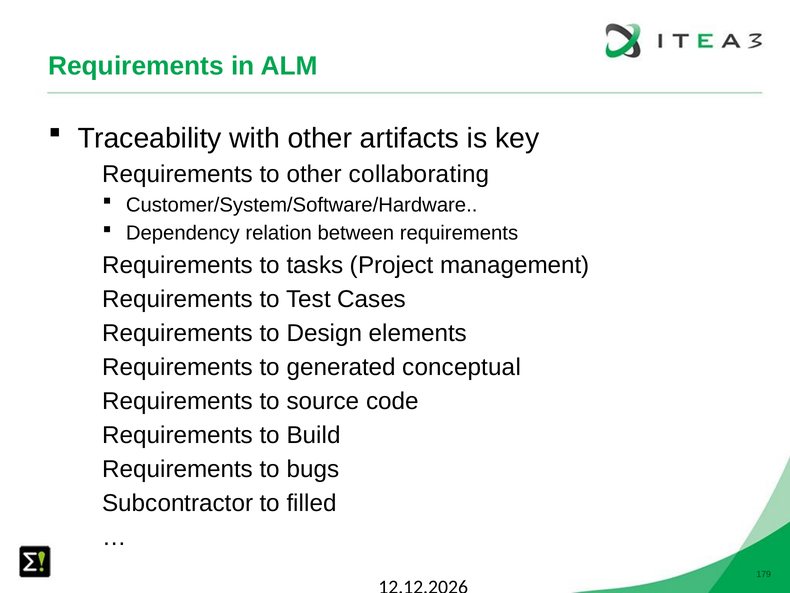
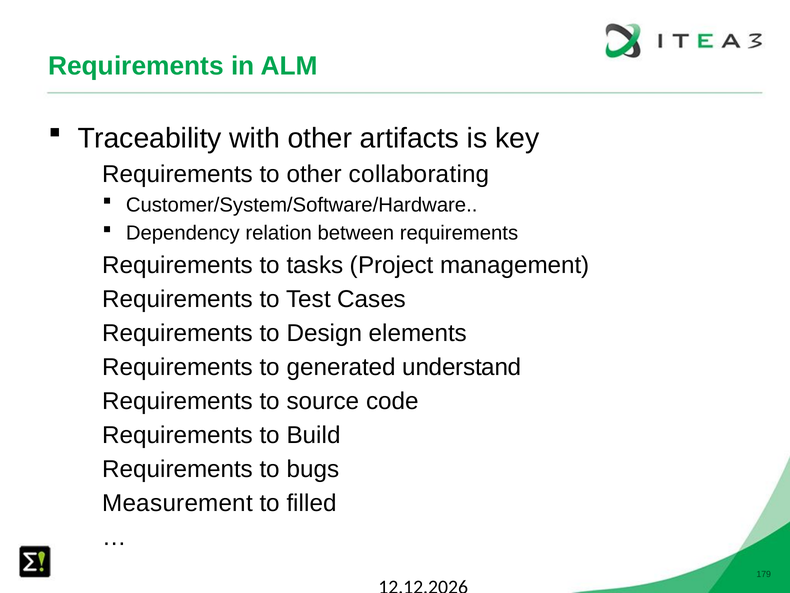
conceptual: conceptual -> understand (462, 367)
Subcontractor: Subcontractor -> Measurement (178, 503)
